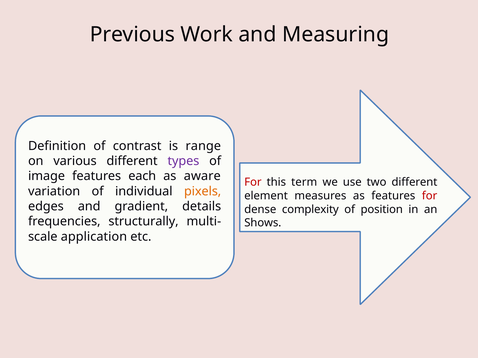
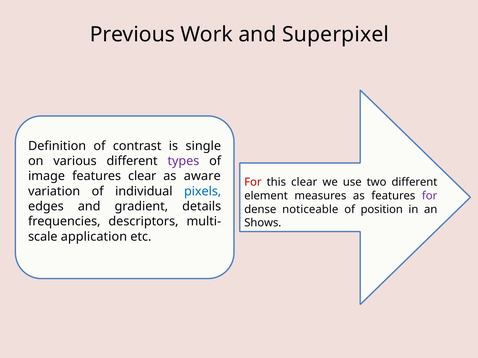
Measuring: Measuring -> Superpixel (336, 35)
range: range -> single (203, 146)
features each: each -> clear (142, 176)
this term: term -> clear (304, 183)
pixels colour: orange -> blue (203, 191)
for colour: red -> purple (430, 196)
complexity: complexity -> noticeable (310, 210)
structurally: structurally -> descriptors (143, 222)
